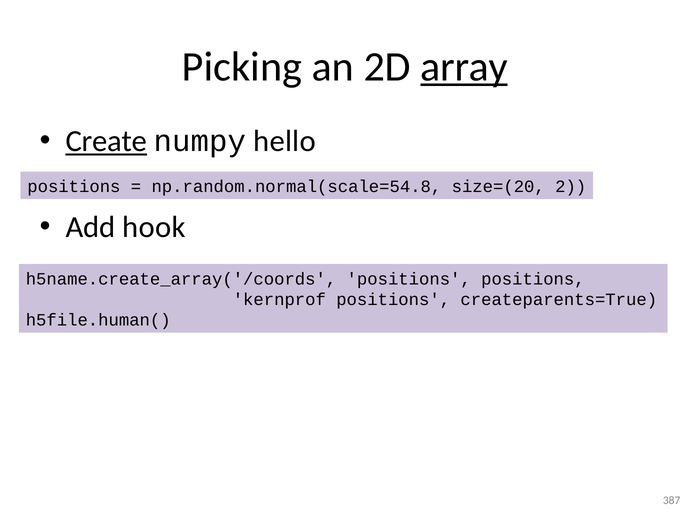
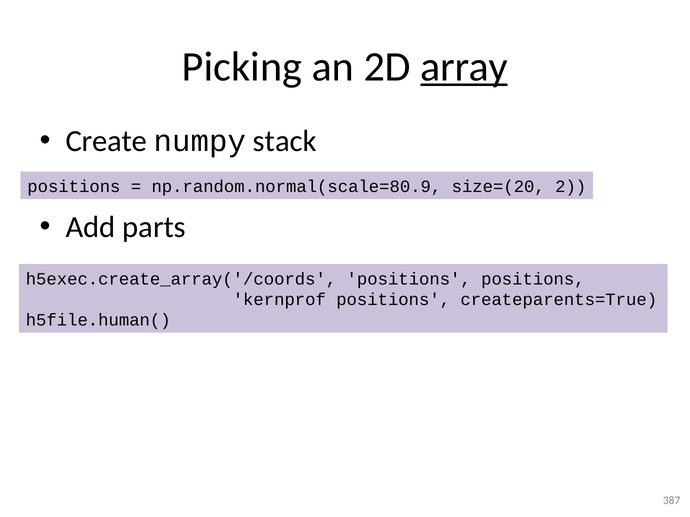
Create underline: present -> none (106, 141)
hello: hello -> stack (285, 141)
np.random.normal(scale=54.8: np.random.normal(scale=54.8 -> np.random.normal(scale=80.9 (296, 187)
hook: hook -> parts (154, 227)
h5name.create_array('/coords: h5name.create_array('/coords -> h5exec.create_array('/coords (181, 279)
